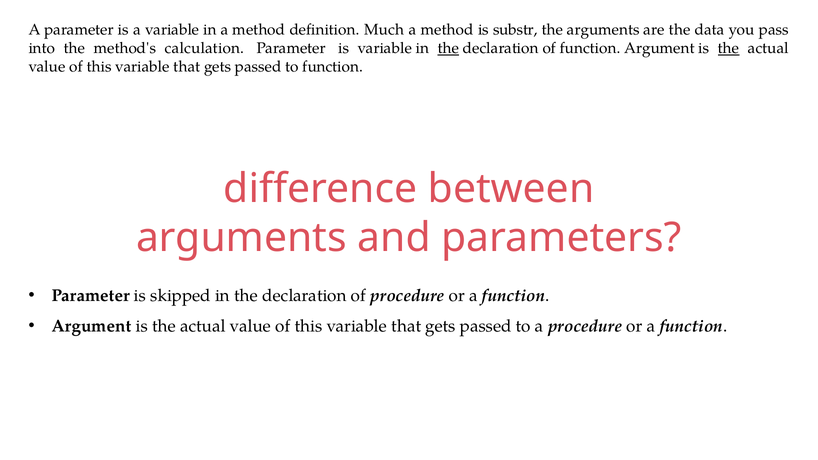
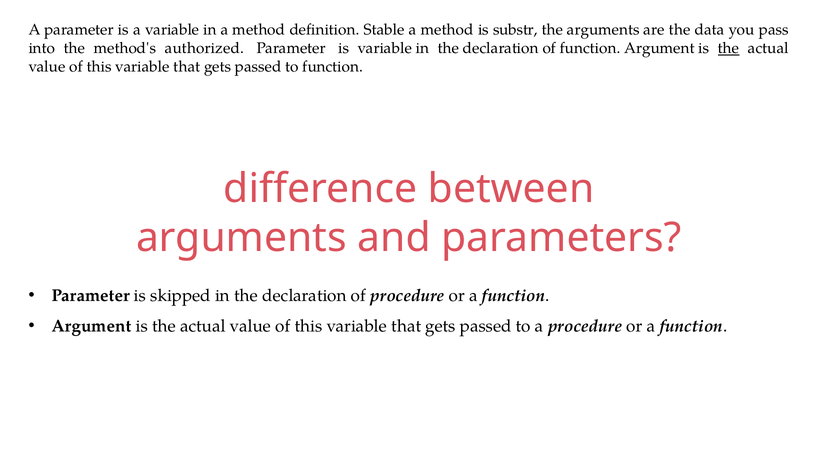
Much: Much -> Stable (384, 30)
calculation: calculation -> authorized (204, 48)
the underline: present -> none (448, 48)
